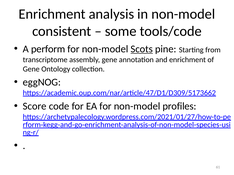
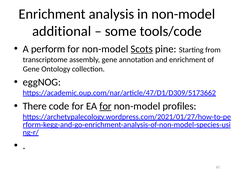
consistent: consistent -> additional (62, 31)
Score: Score -> There (35, 106)
for underline: none -> present (106, 106)
